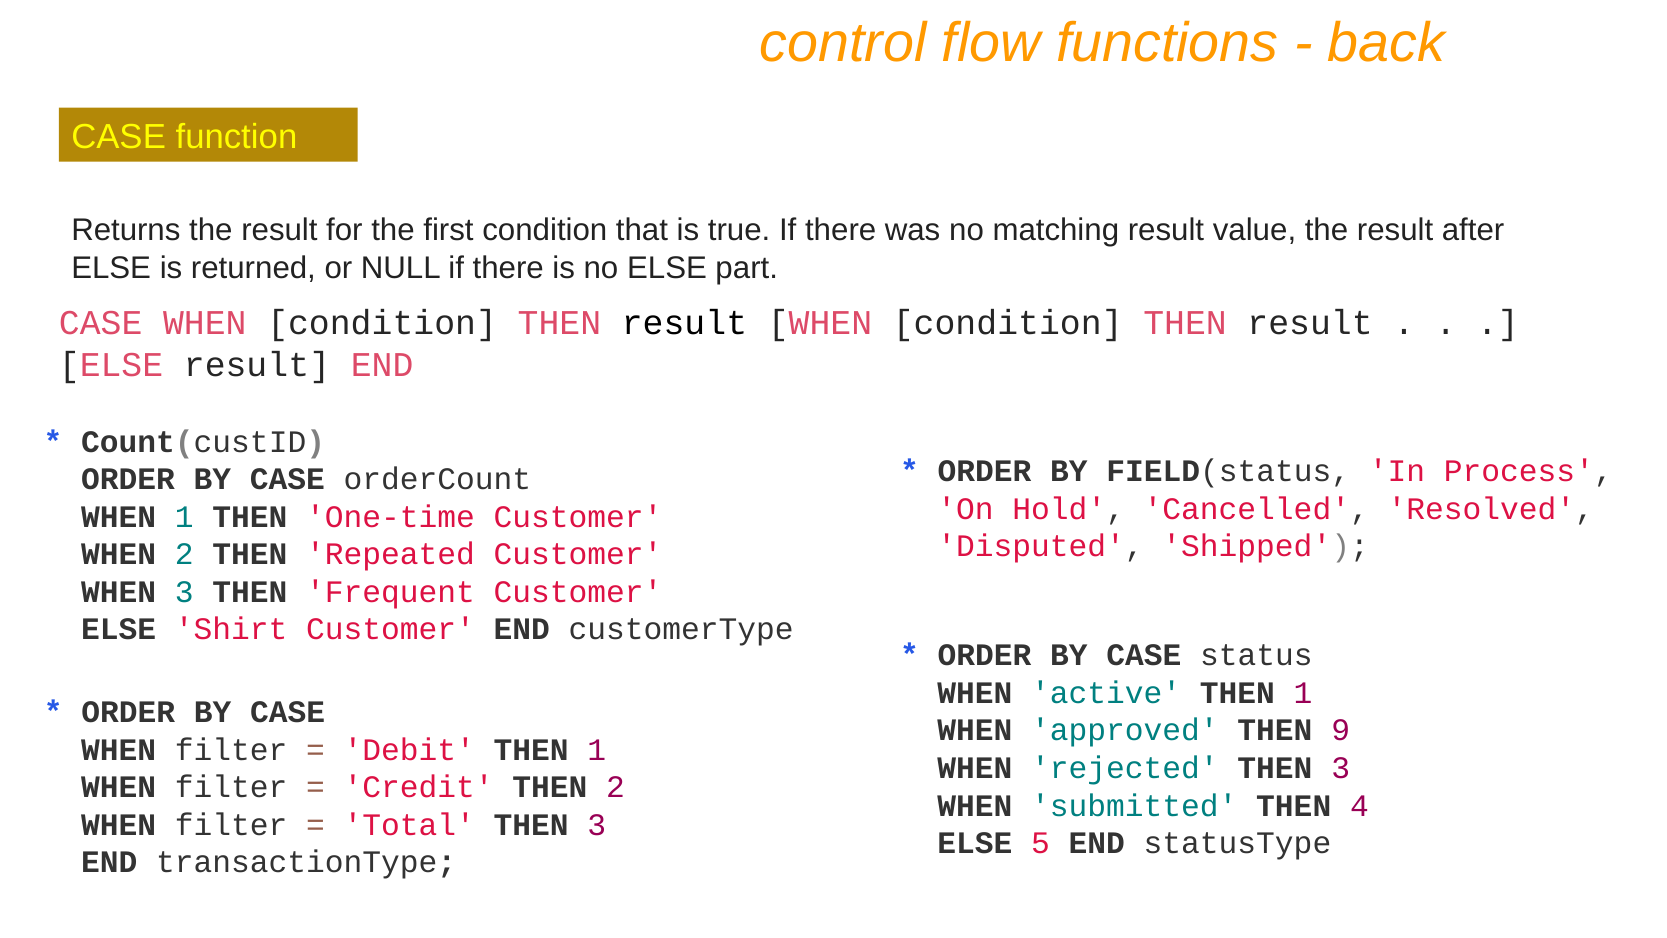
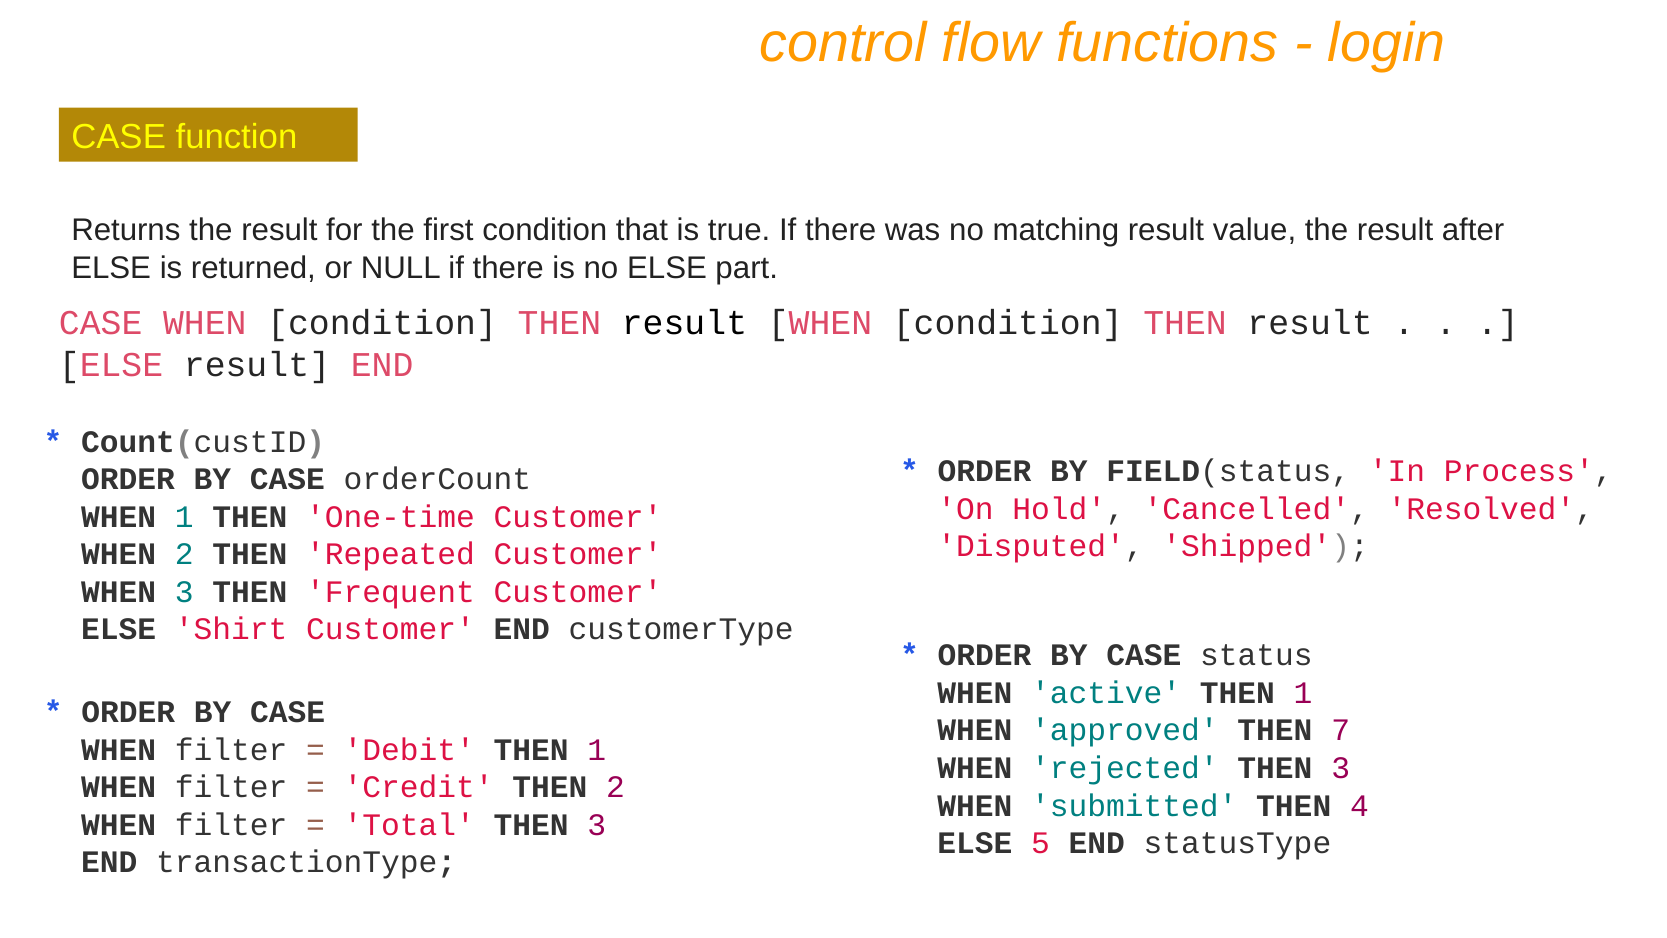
back: back -> login (1387, 43)
9: 9 -> 7 (1341, 730)
